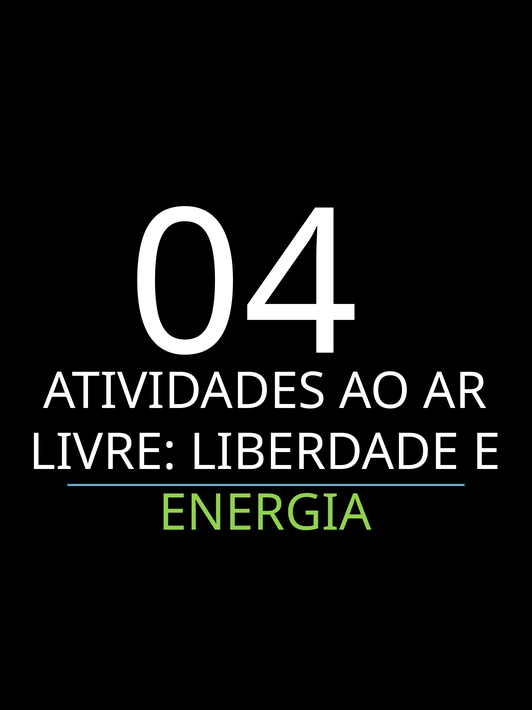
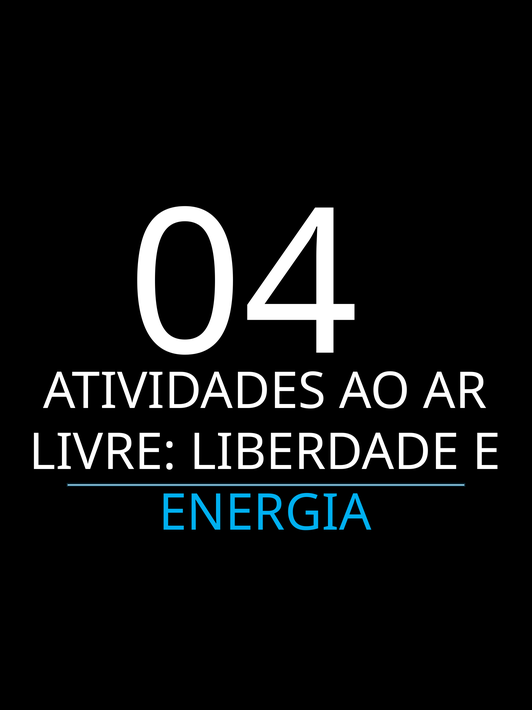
ENERGIA colour: light green -> light blue (265, 513)
